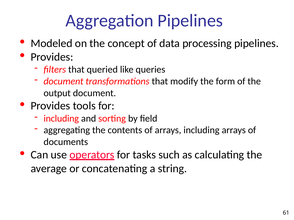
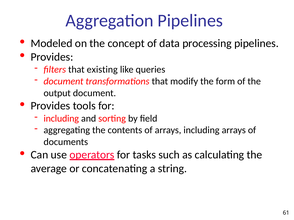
queried: queried -> existing (102, 70)
